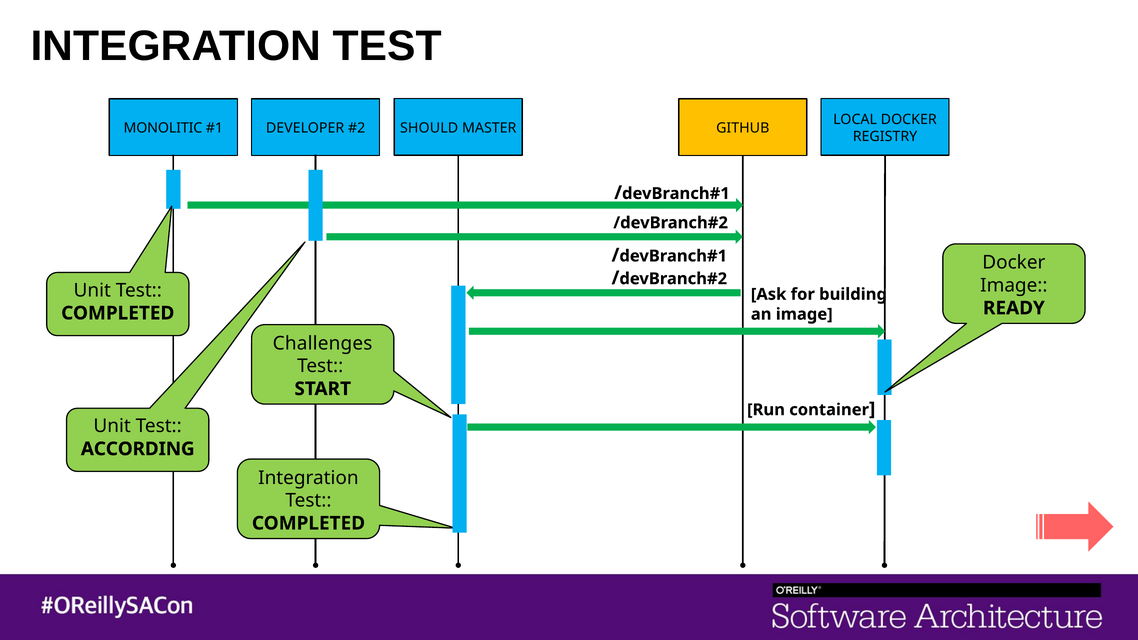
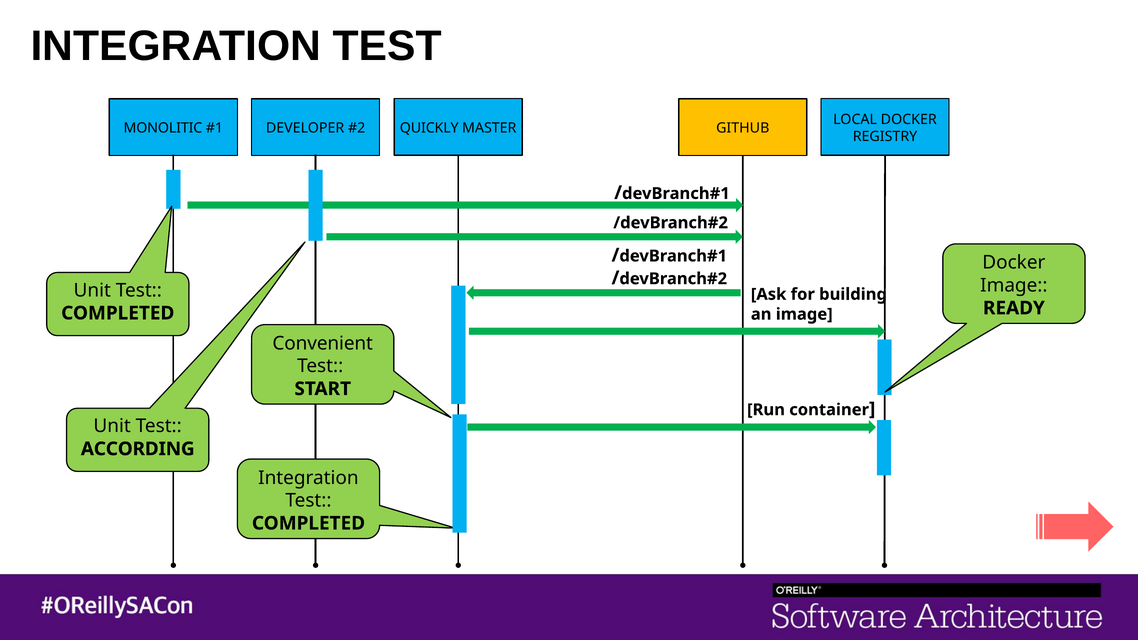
SHOULD: SHOULD -> QUICKLY (429, 128)
Challenges: Challenges -> Convenient (323, 343)
